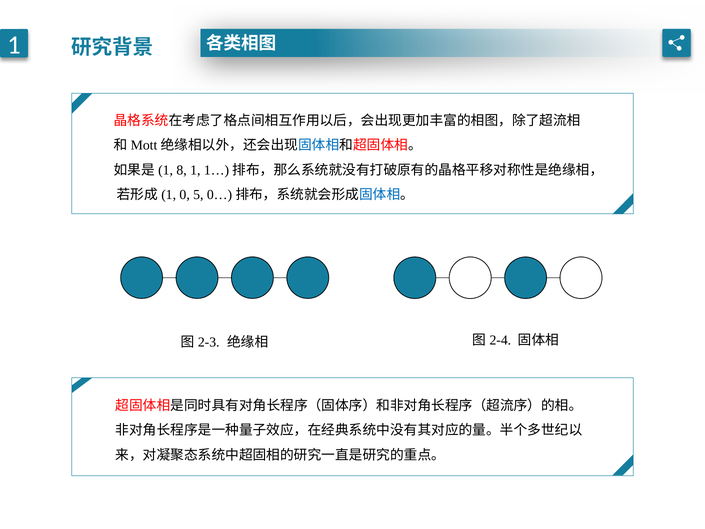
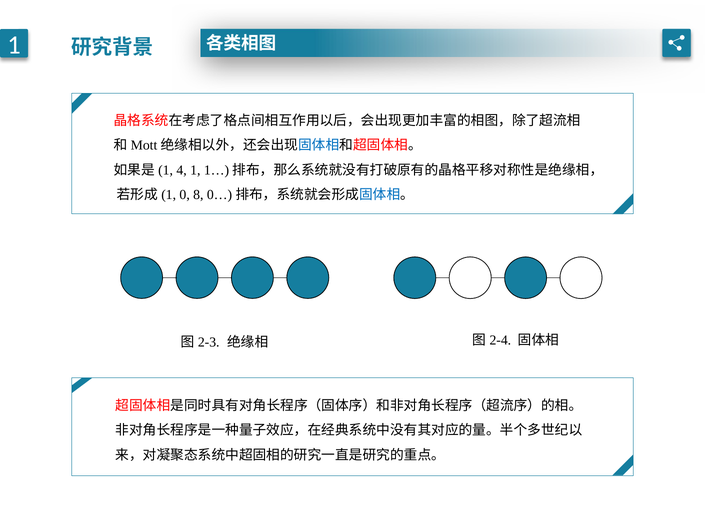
8: 8 -> 4 (182, 170)
5: 5 -> 8 (198, 195)
